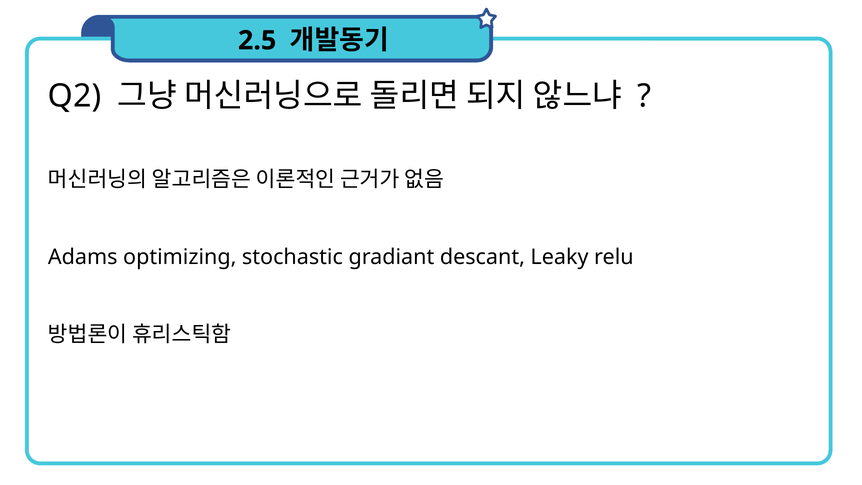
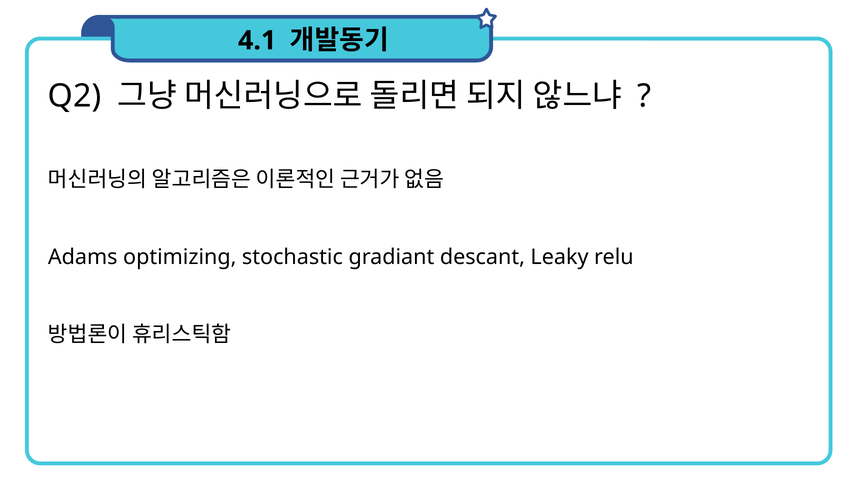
2.5: 2.5 -> 4.1 (257, 40)
